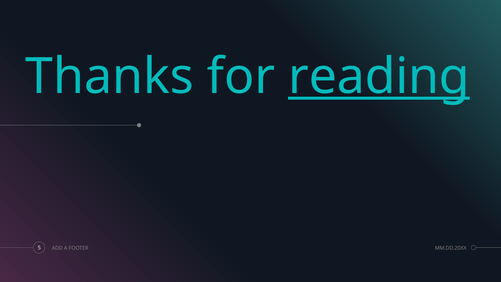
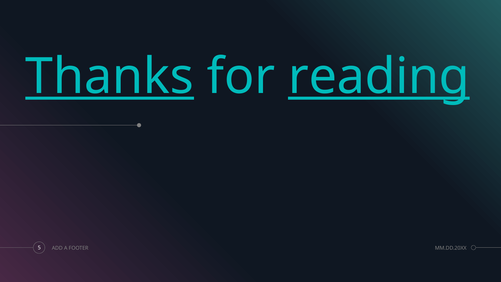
Thanks underline: none -> present (110, 77)
